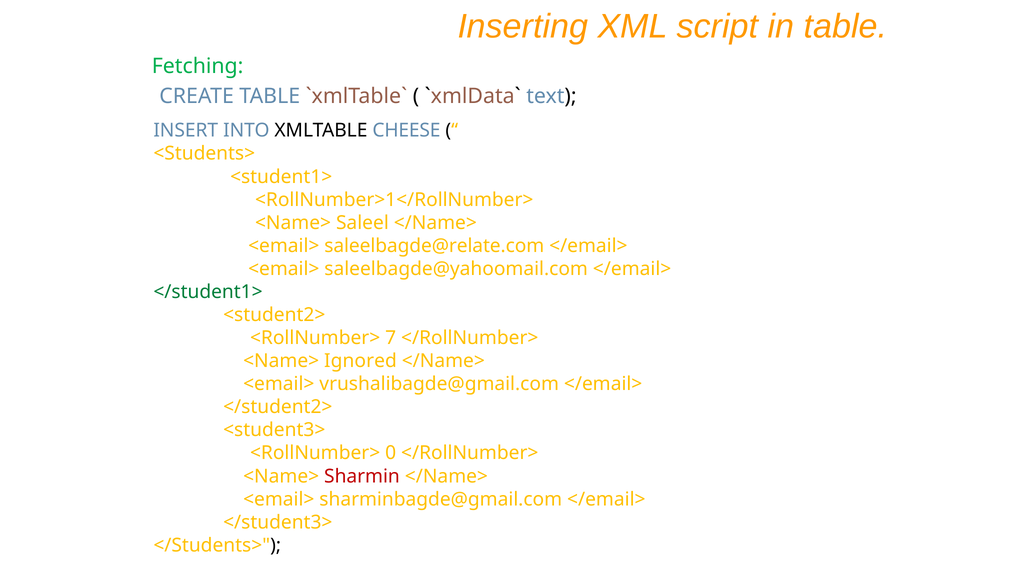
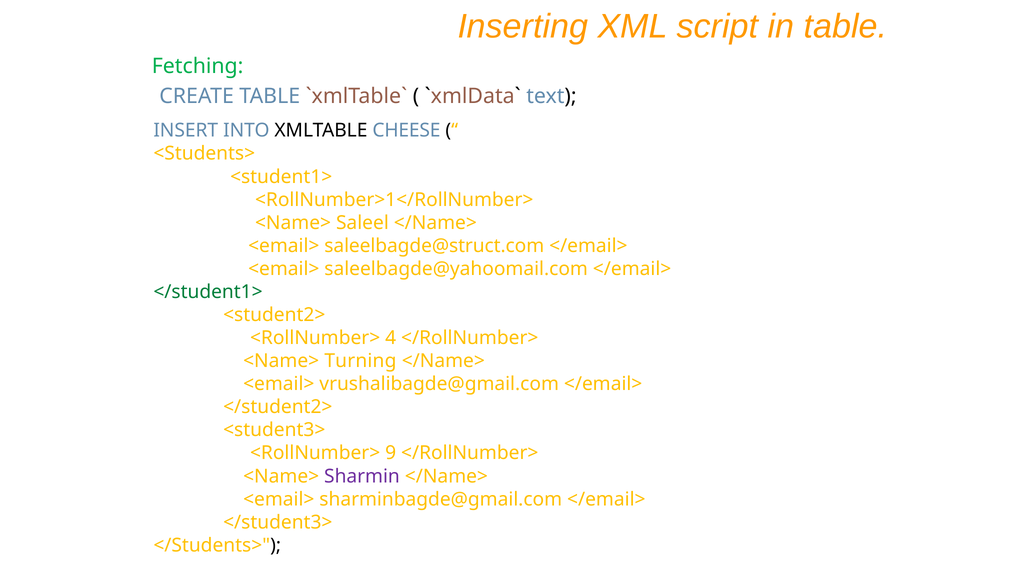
saleelbagde@relate.com: saleelbagde@relate.com -> saleelbagde@struct.com (434, 246)
7: 7 -> 4 (391, 338)
Ignored: Ignored -> Turning (360, 361)
0: 0 -> 9 (391, 453)
Sharmin colour: red -> purple (362, 476)
